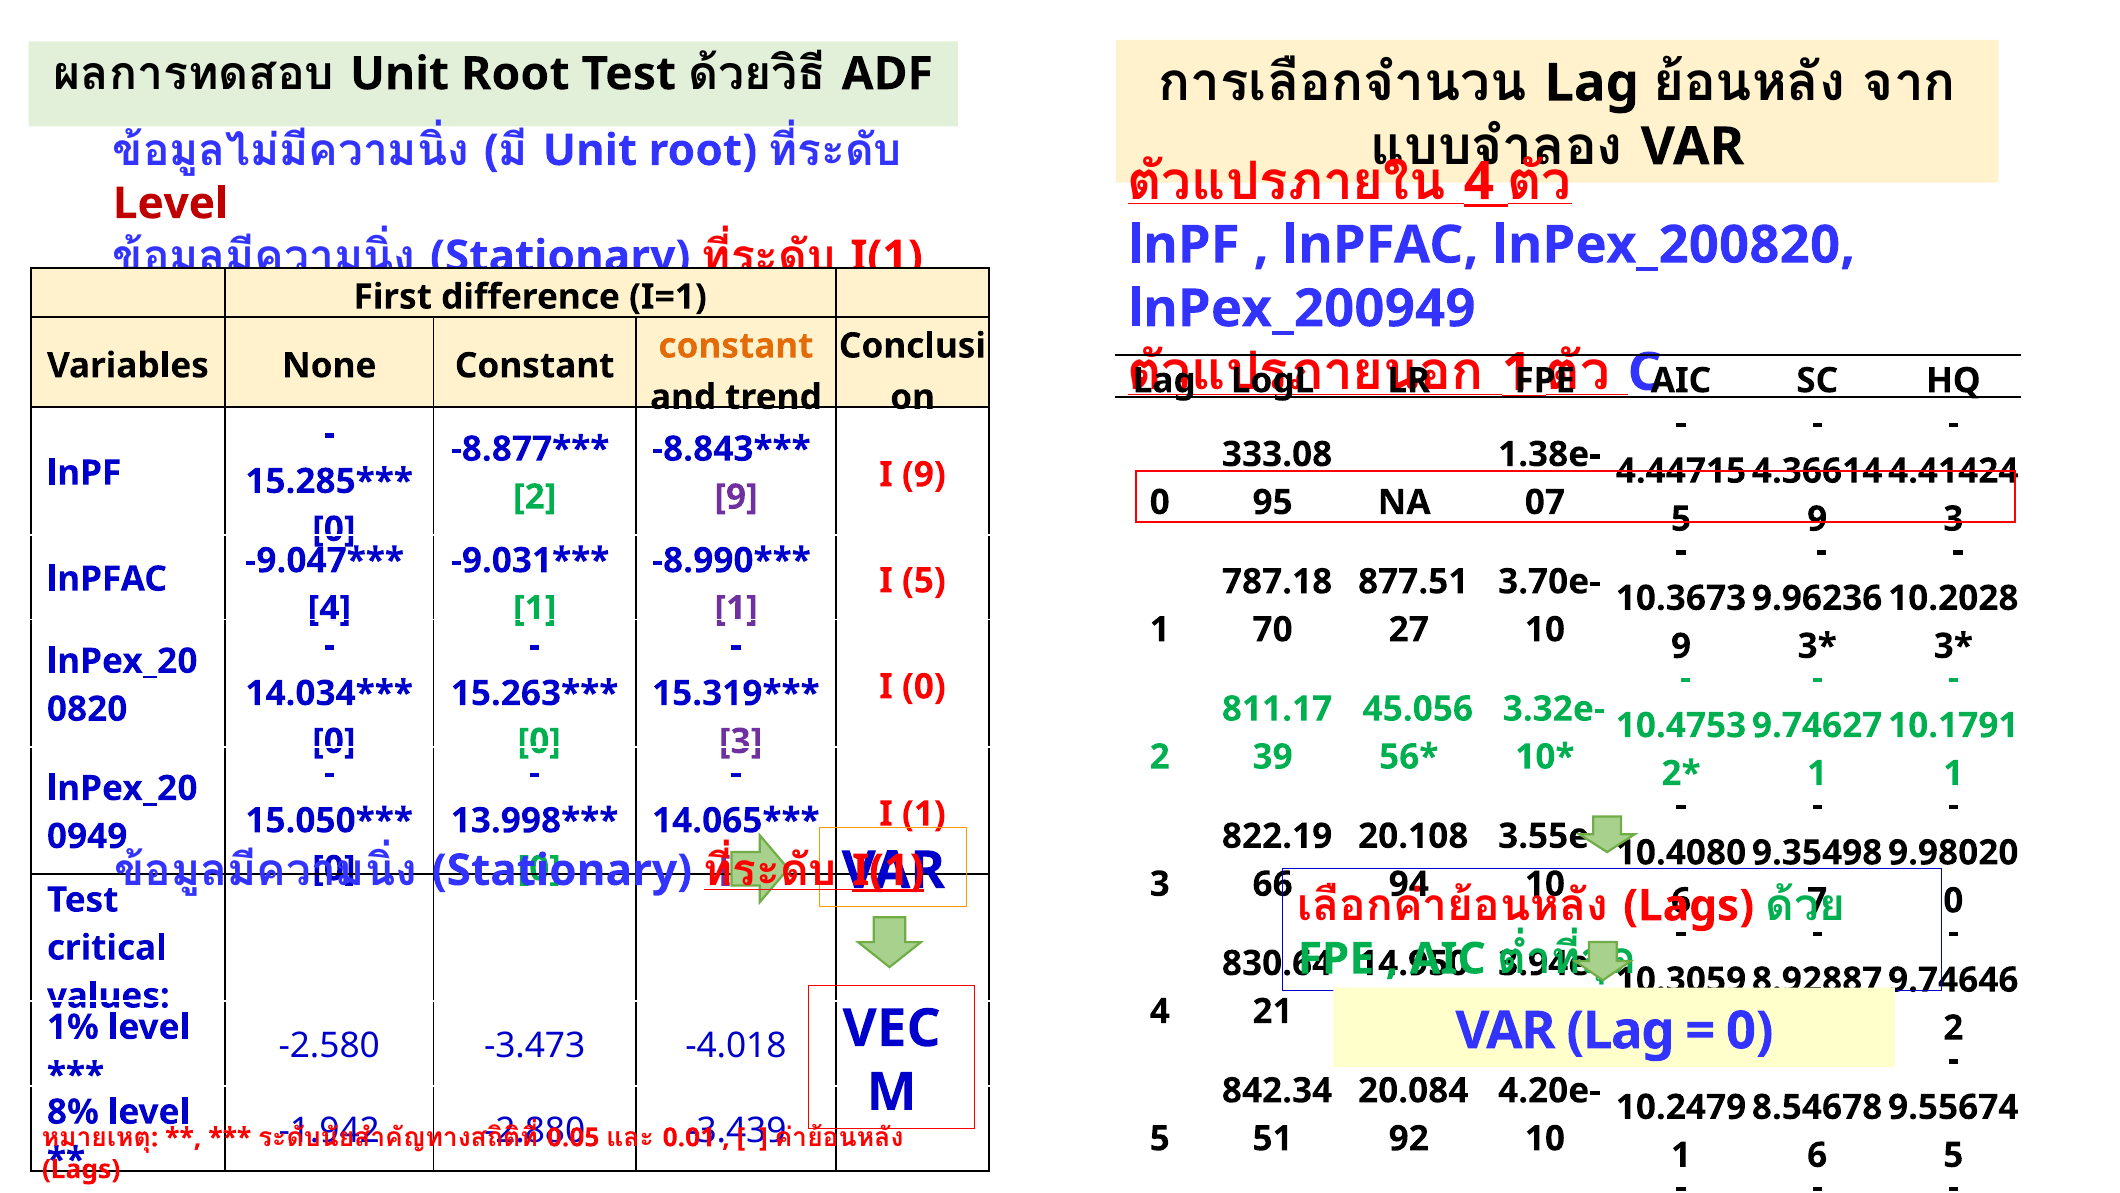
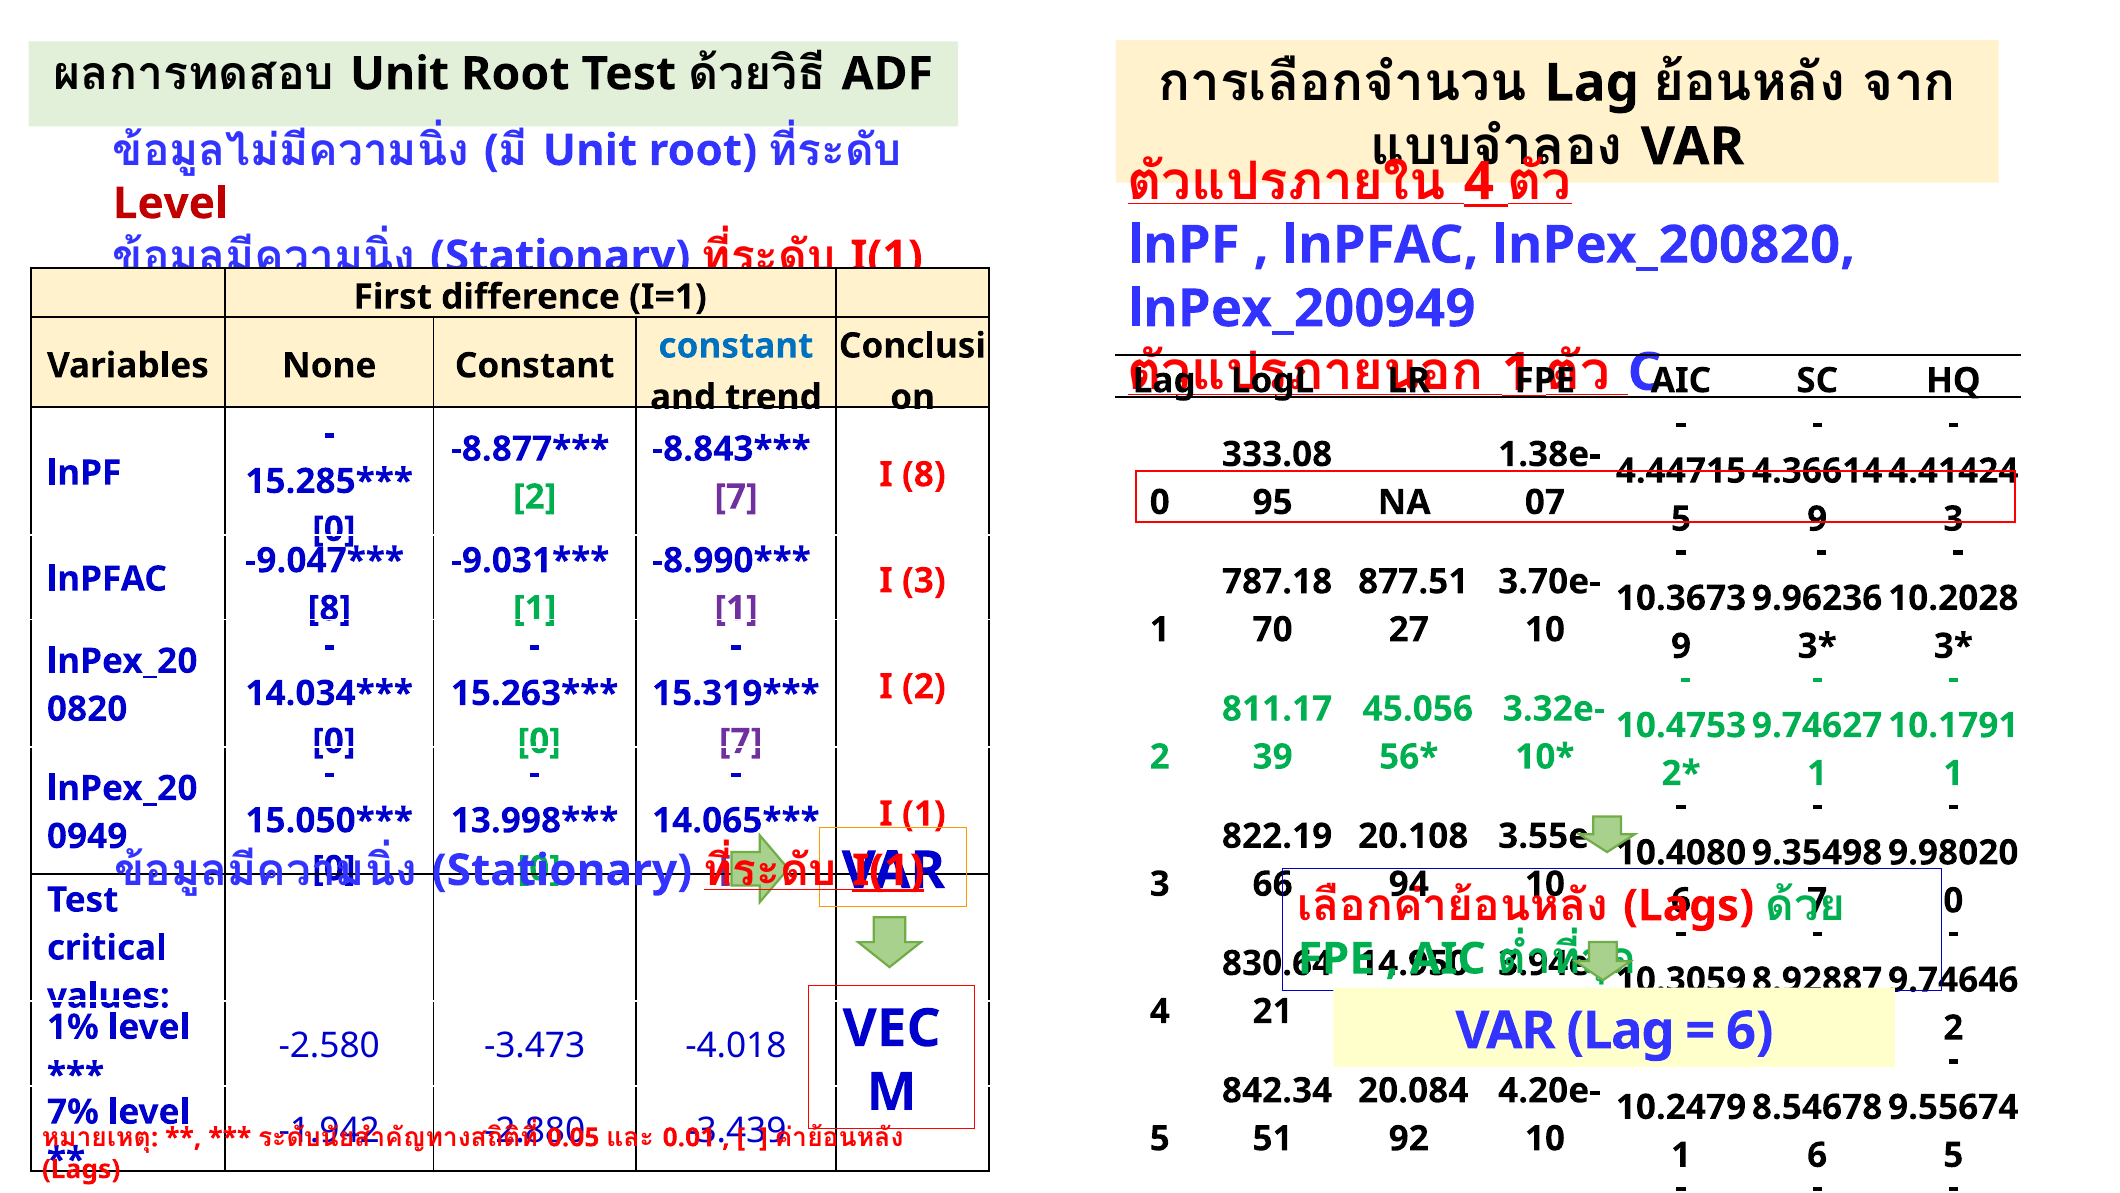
constant colour: orange -> blue (736, 346)
I 9: 9 -> 8 (924, 474)
9: 9 -> 7 (736, 497)
I 5: 5 -> 3 (924, 581)
4: 4 -> 8 (329, 608)
I 0: 0 -> 2 (924, 687)
3: 3 -> 7 (741, 741)
0: 0 -> 6 (1750, 1031)
8%: 8% -> 7% (73, 1112)
